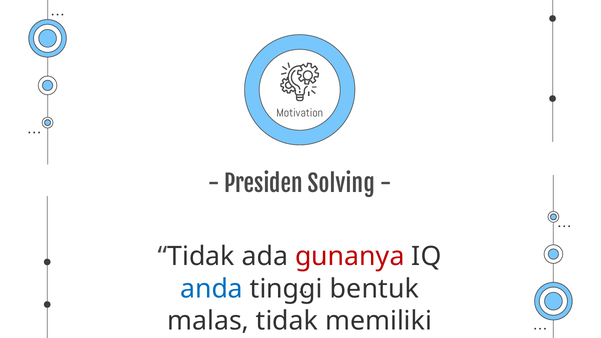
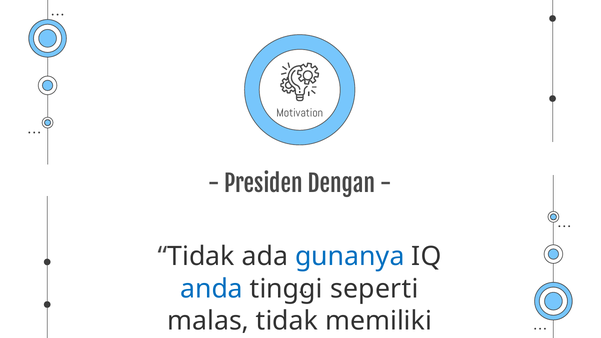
Solving: Solving -> Dengan (341, 185)
gunanya colour: red -> blue (350, 257)
bentuk: bentuk -> seperti (374, 289)
